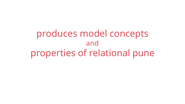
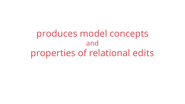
pune: pune -> edits (143, 53)
